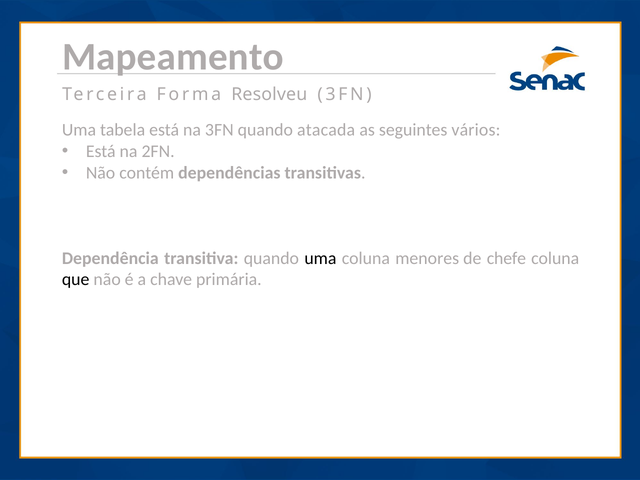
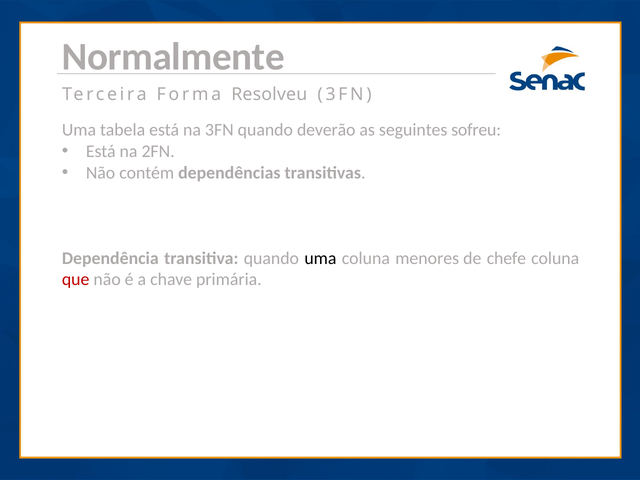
Mapeamento: Mapeamento -> Normalmente (173, 57)
atacada: atacada -> deverão (326, 130)
vários: vários -> sofreu (476, 130)
que colour: black -> red (76, 279)
